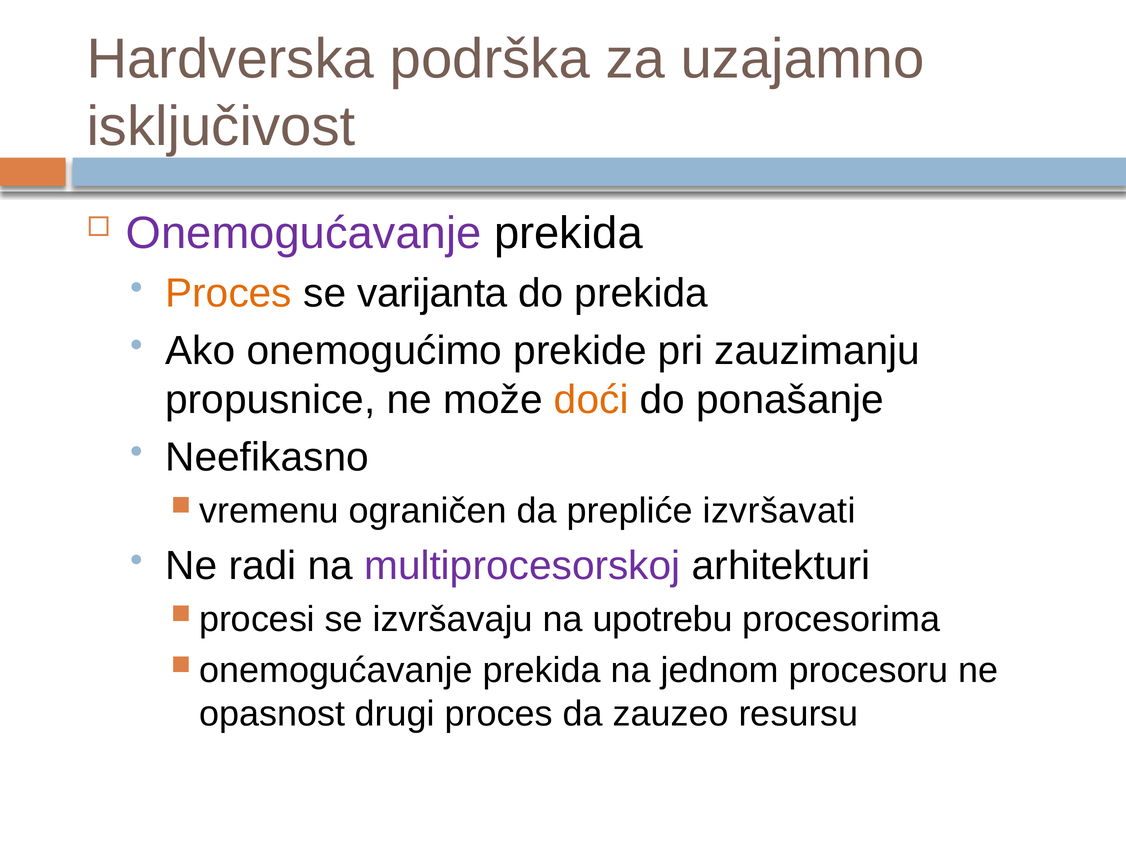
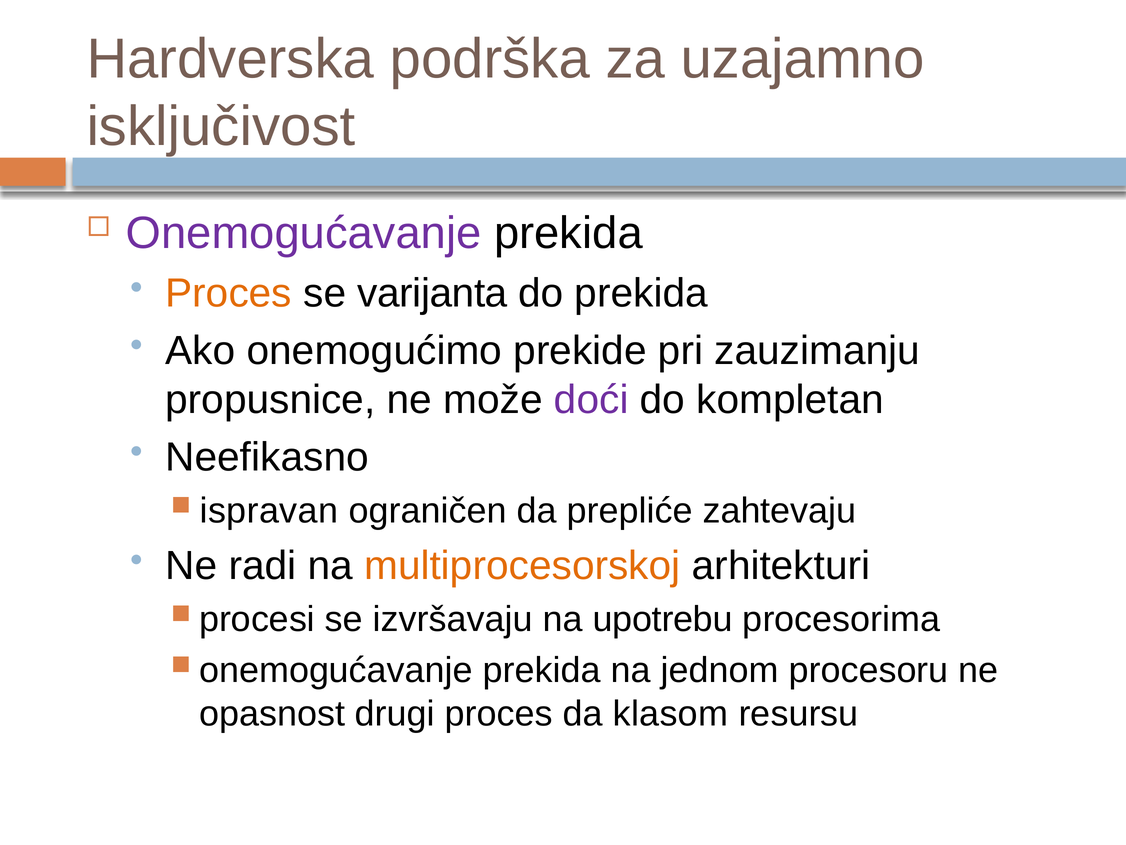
doći colour: orange -> purple (591, 399)
ponašanje: ponašanje -> kompletan (790, 399)
vremenu: vremenu -> ispravan (269, 510)
izvršavati: izvršavati -> zahtevaju (779, 510)
multiprocesorskoj colour: purple -> orange (522, 565)
zauzeo: zauzeo -> klasom (670, 713)
